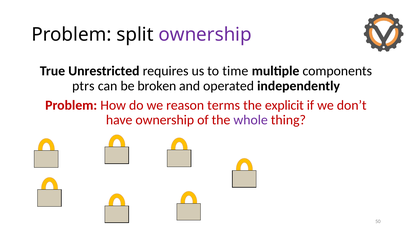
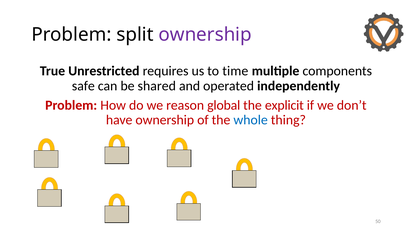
ptrs: ptrs -> safe (83, 86)
broken: broken -> shared (157, 86)
terms: terms -> global (224, 105)
whole colour: purple -> blue (251, 120)
